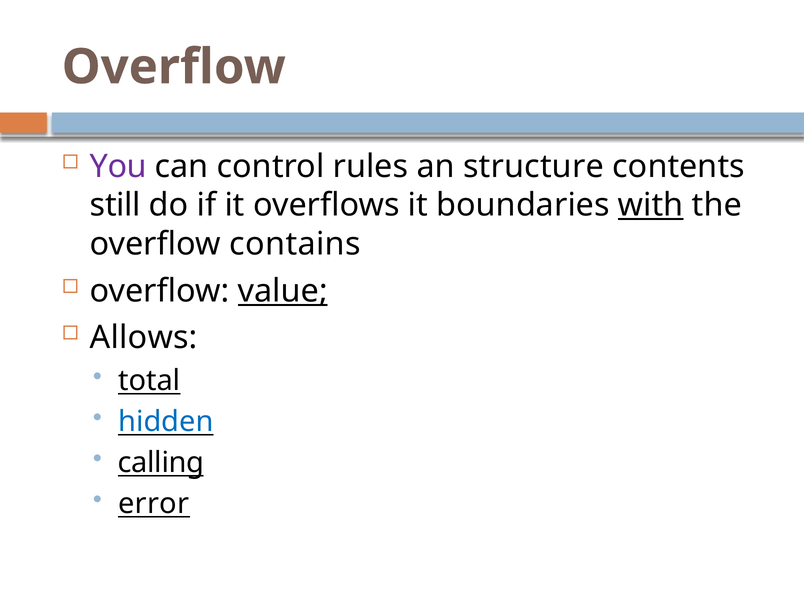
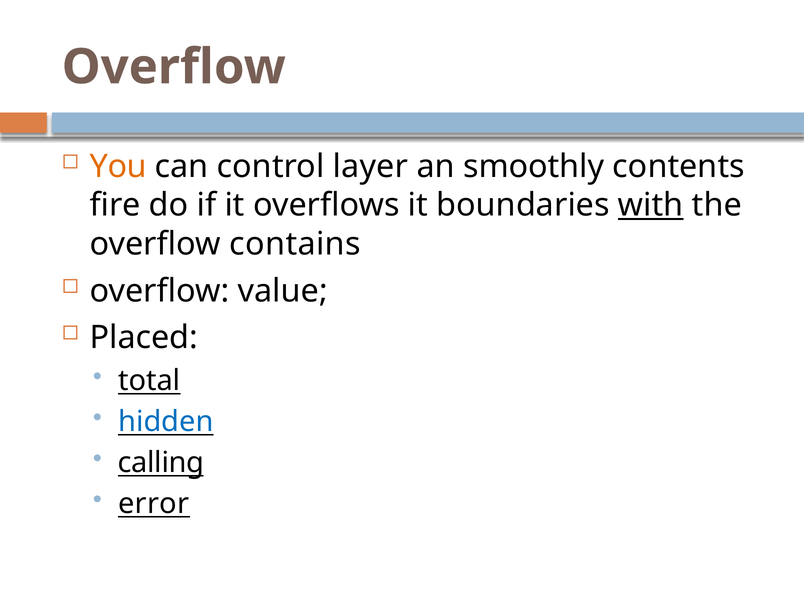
You colour: purple -> orange (118, 166)
rules: rules -> layer (370, 166)
structure: structure -> smoothly (534, 166)
still: still -> fire (115, 205)
value underline: present -> none (283, 291)
Allows: Allows -> Placed (144, 338)
